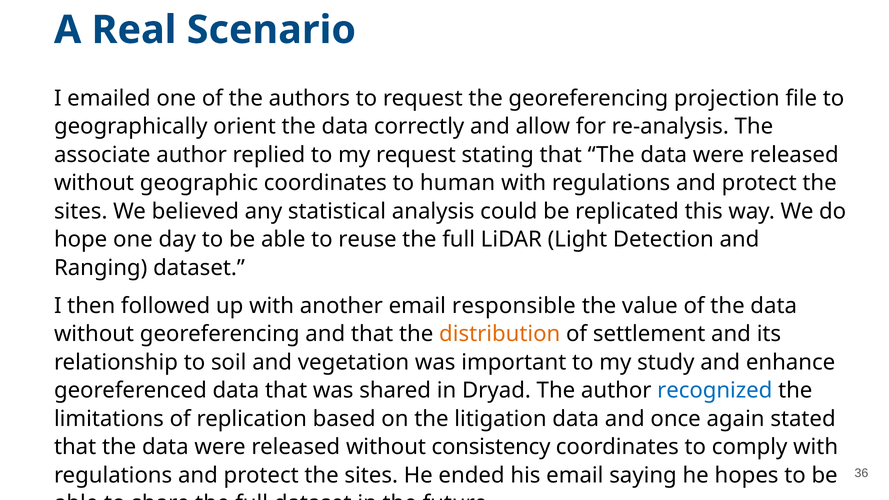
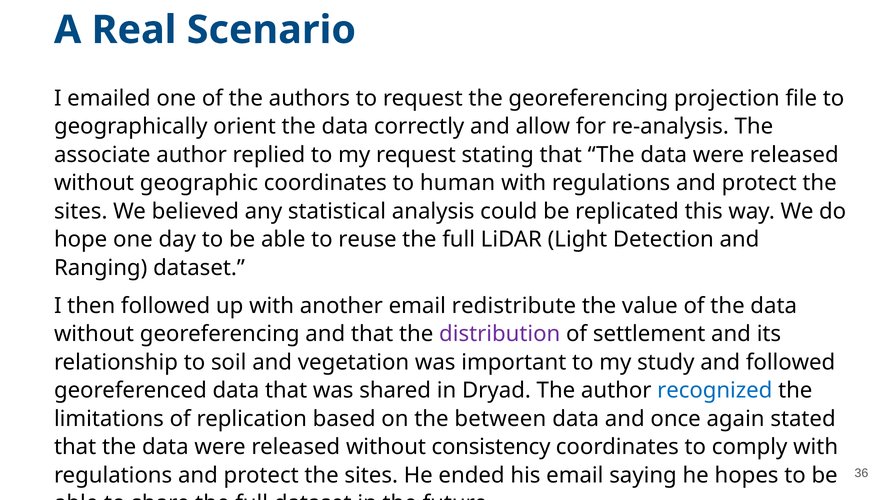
responsible: responsible -> redistribute (514, 306)
distribution colour: orange -> purple (500, 334)
and enhance: enhance -> followed (791, 362)
litigation: litigation -> between (500, 419)
